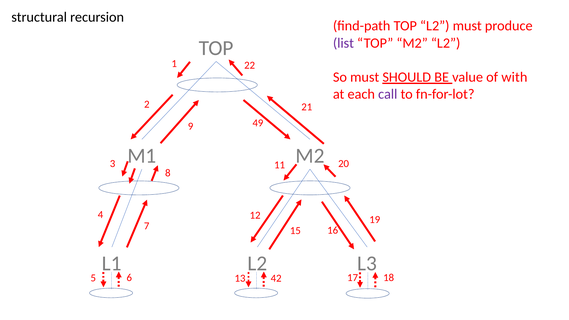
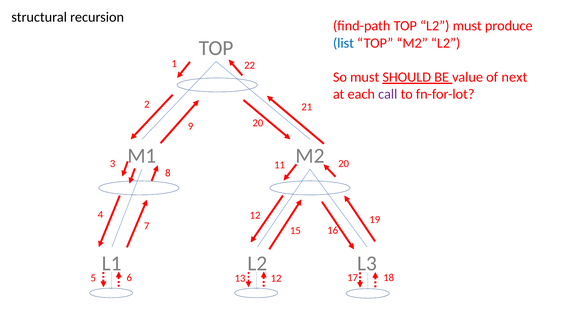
list colour: purple -> blue (343, 43)
with: with -> next (514, 77)
9 49: 49 -> 20 (258, 123)
13 42: 42 -> 12 (276, 278)
